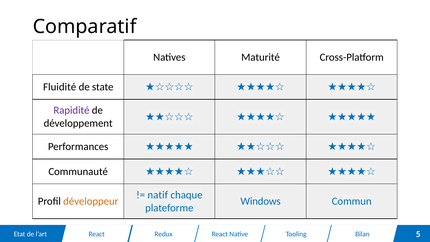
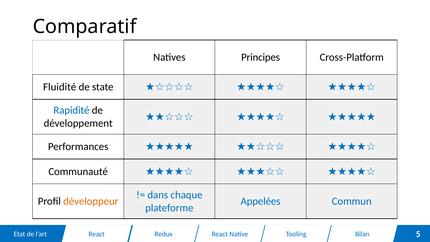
Maturité: Maturité -> Principes (261, 57)
Rapidité colour: purple -> blue (71, 110)
natif: natif -> dans (158, 195)
Windows: Windows -> Appelées (261, 201)
